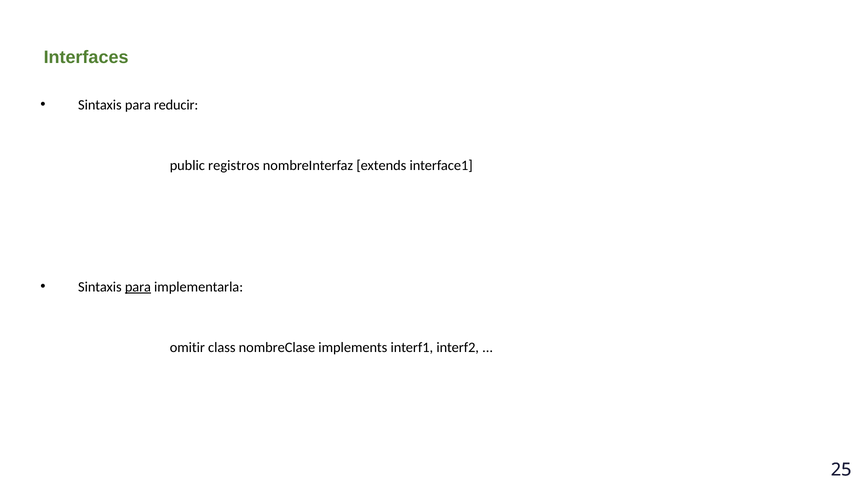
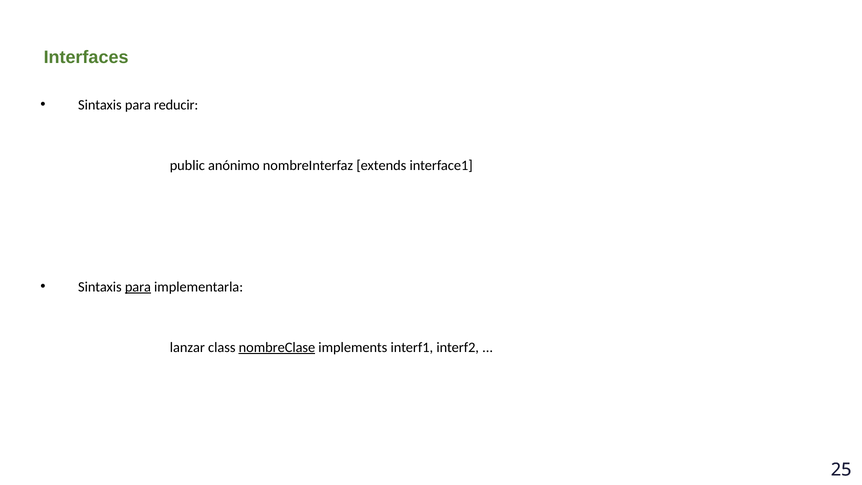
registros: registros -> anónimo (234, 165)
omitir: omitir -> lanzar (187, 347)
nombreClase underline: none -> present (277, 347)
